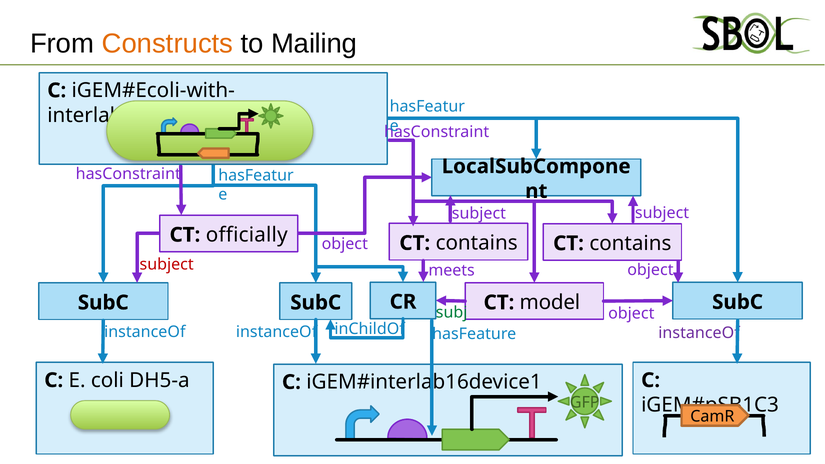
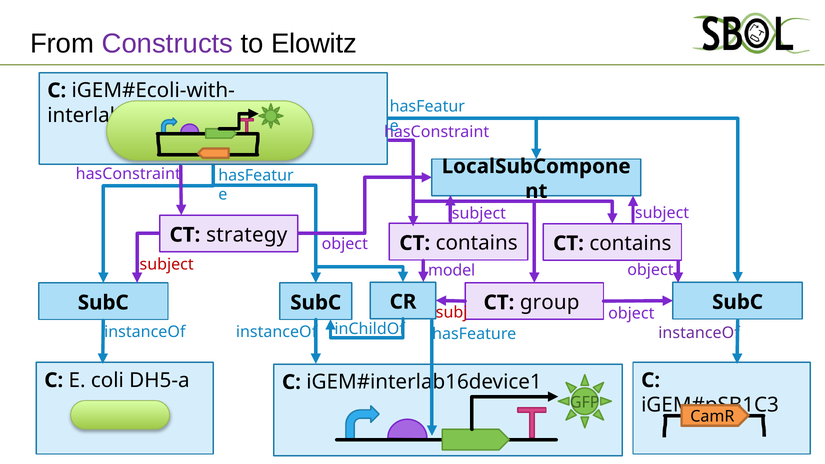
Constructs colour: orange -> purple (167, 44)
Mailing: Mailing -> Elowitz (314, 44)
officially: officially -> strategy (247, 235)
meets: meets -> model (452, 271)
model: model -> group (550, 303)
subj colour: green -> red (452, 313)
